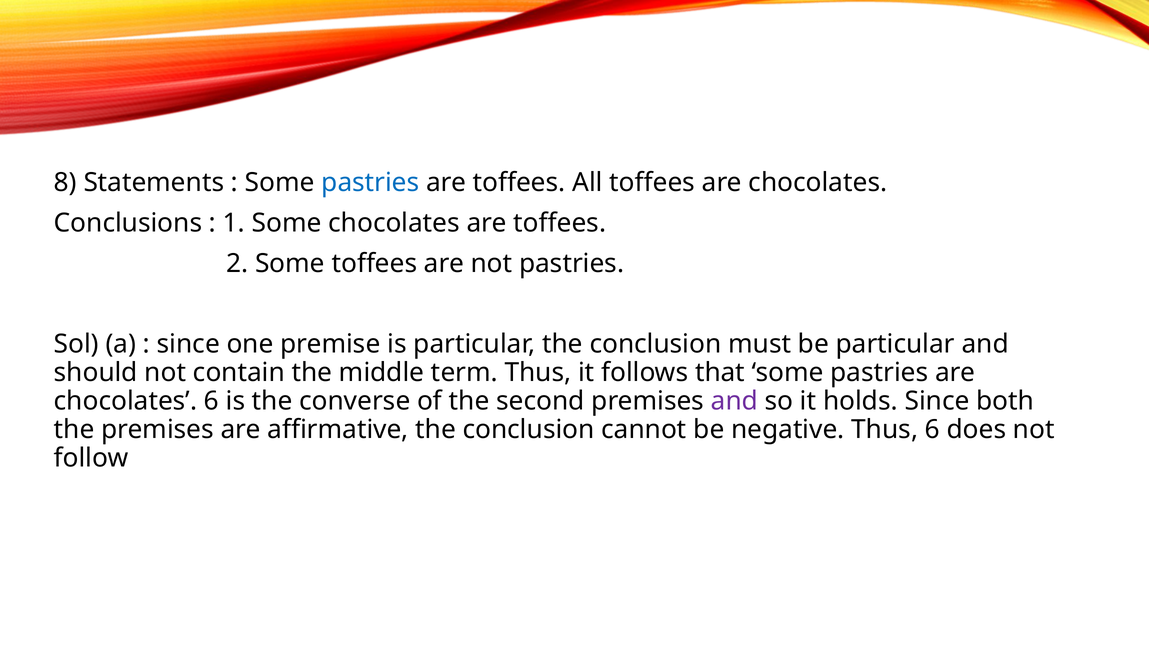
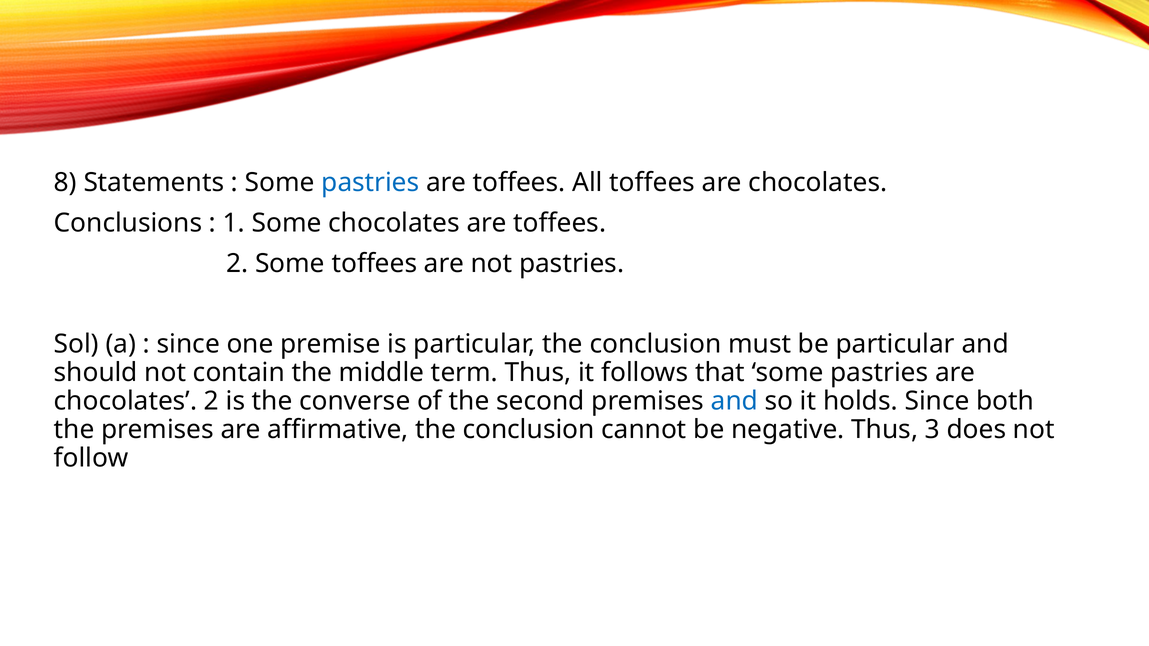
chocolates 6: 6 -> 2 (211, 401)
and colour: purple -> blue (734, 401)
Thus 6: 6 -> 3 (932, 430)
